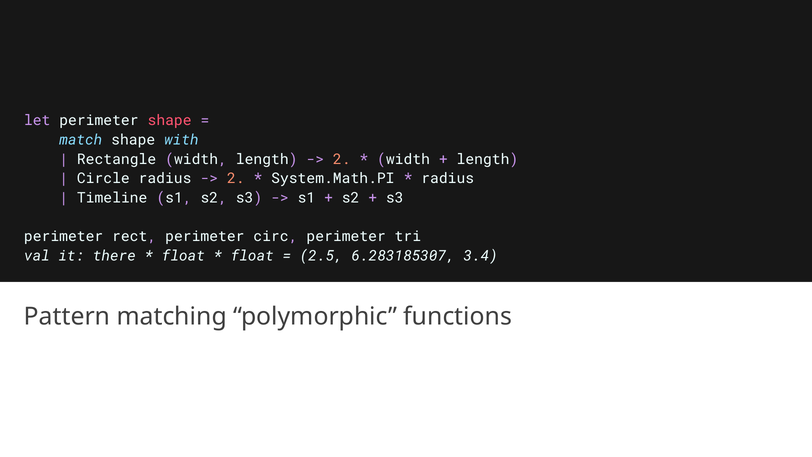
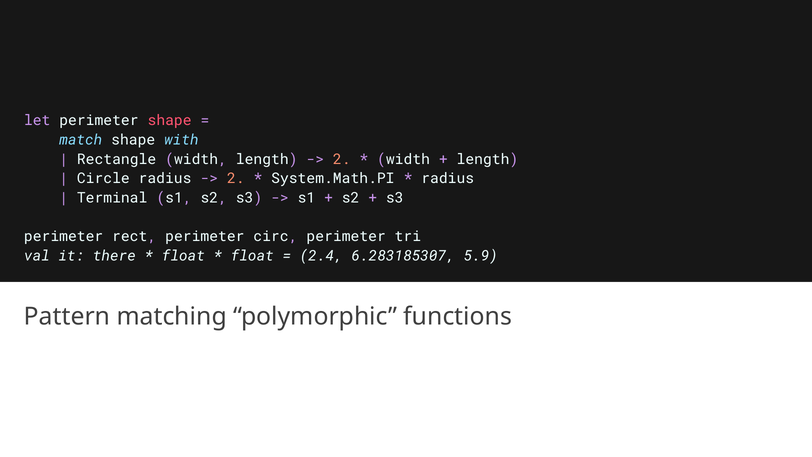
Timeline: Timeline -> Terminal (112, 198)
2.5: 2.5 -> 2.4 (321, 256)
3.4: 3.4 -> 5.9 (481, 256)
